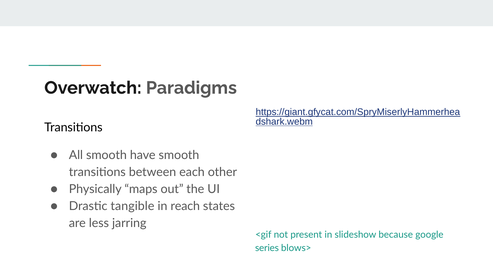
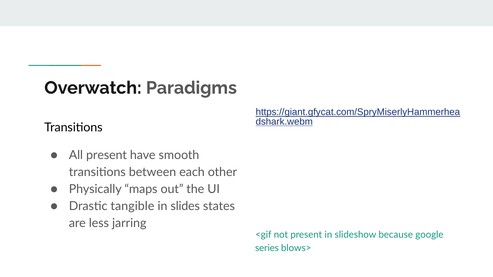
All smooth: smooth -> present (106, 155)
reach: reach -> slides (185, 206)
